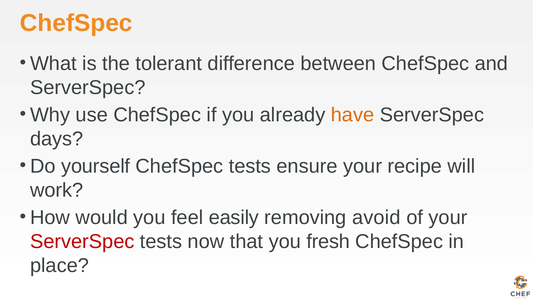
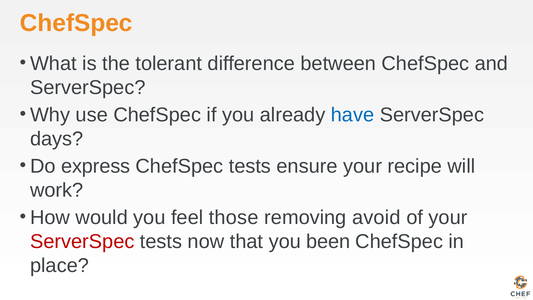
have colour: orange -> blue (353, 115)
yourself: yourself -> express (96, 166)
easily: easily -> those (234, 217)
fresh: fresh -> been (328, 241)
